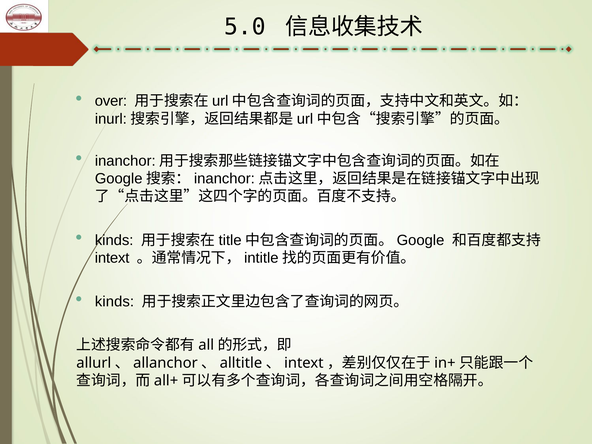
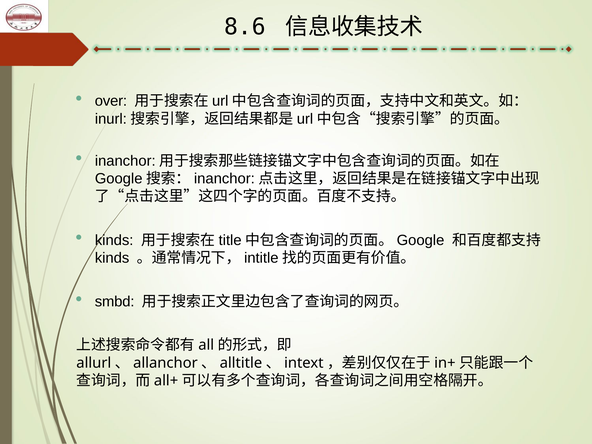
5.0: 5.0 -> 8.6 (245, 27)
intext: intext -> kinds (112, 258)
kinds: kinds -> smbd (115, 302)
